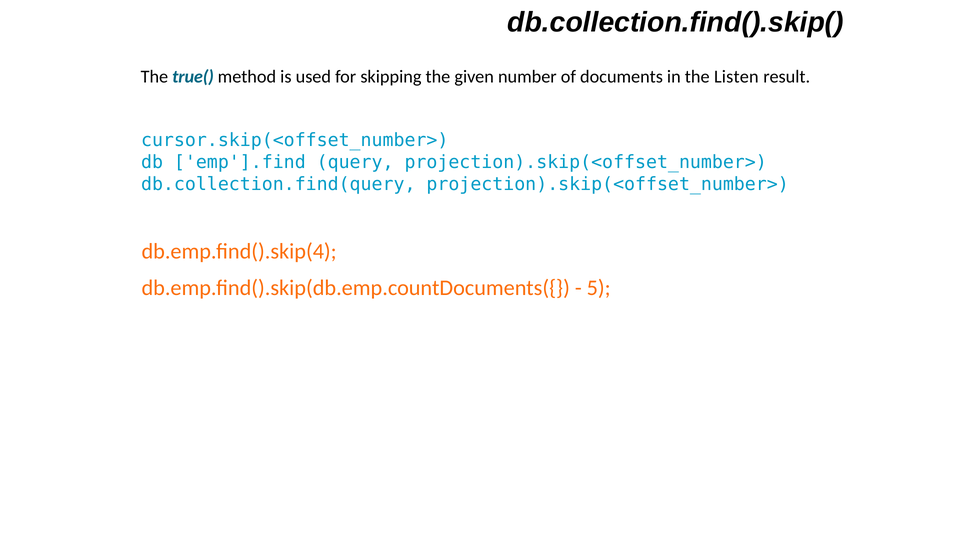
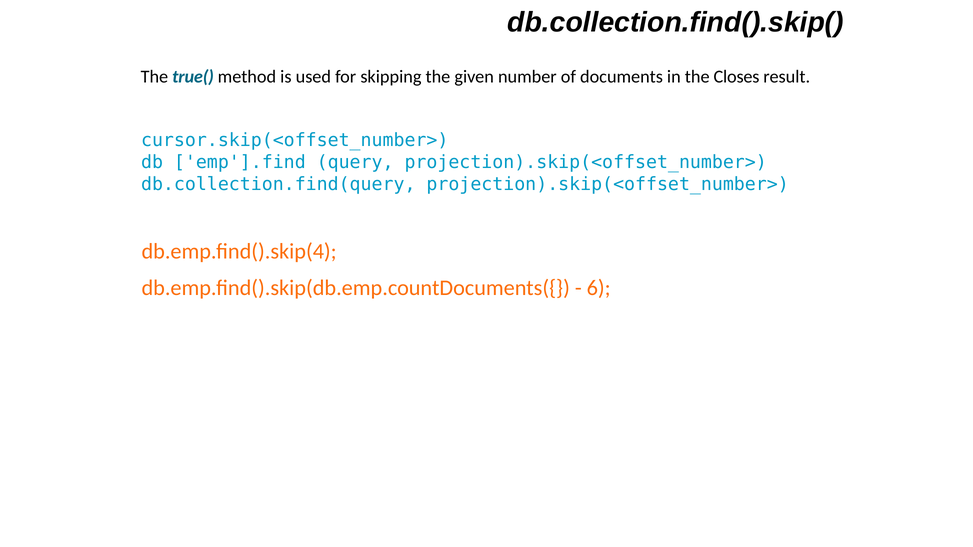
Listen: Listen -> Closes (737, 77)
5: 5 -> 6 (599, 288)
